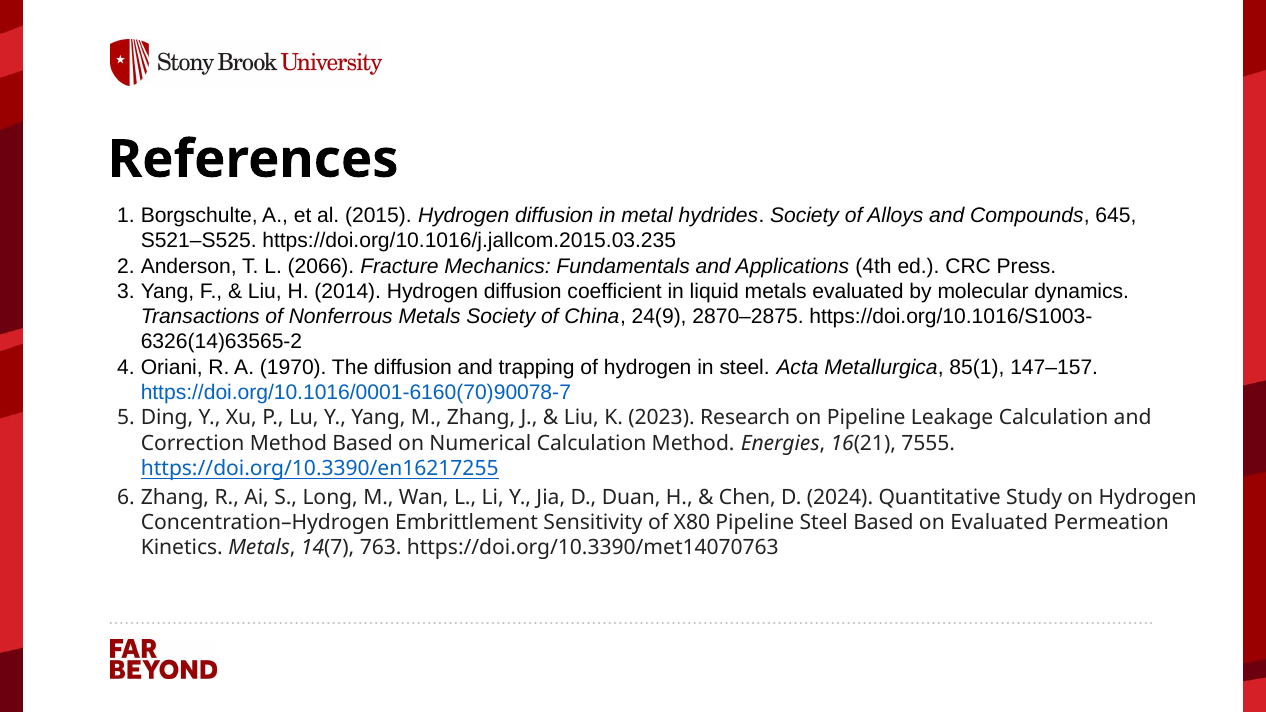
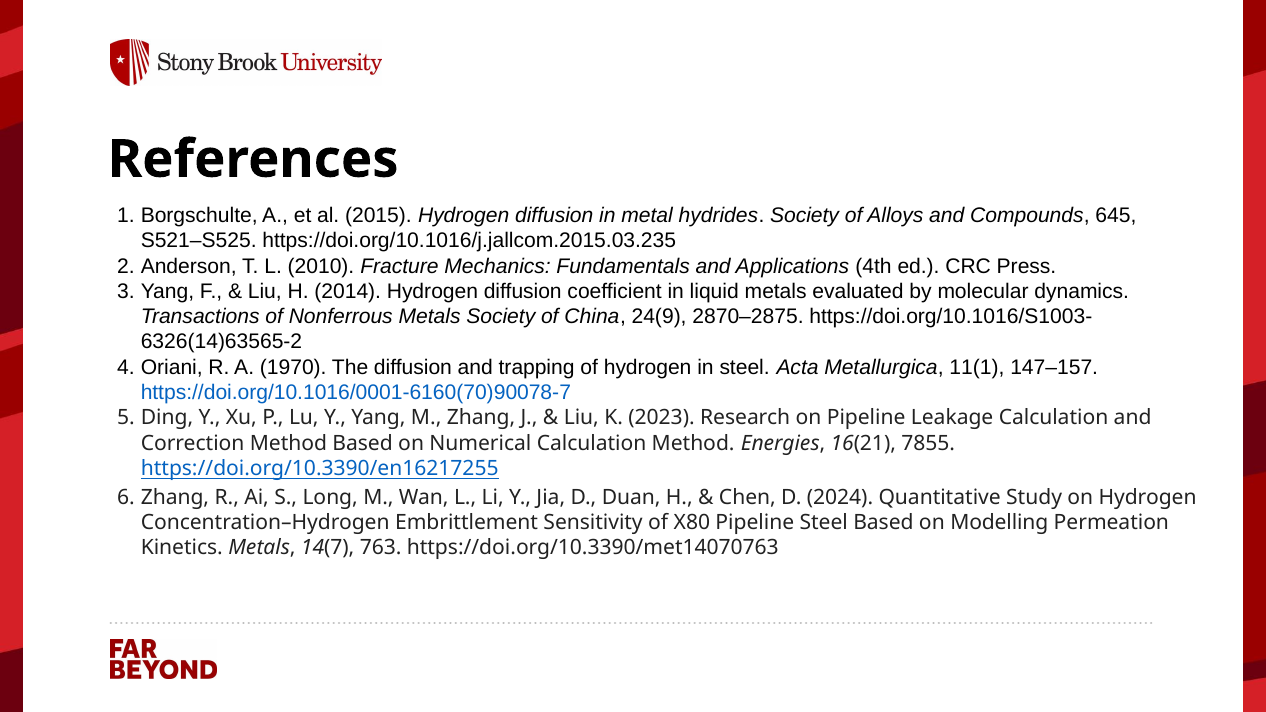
2066: 2066 -> 2010 (321, 266)
85(1: 85(1 -> 11(1 (977, 367)
7555: 7555 -> 7855 (928, 443)
on Evaluated: Evaluated -> Modelling (999, 523)
